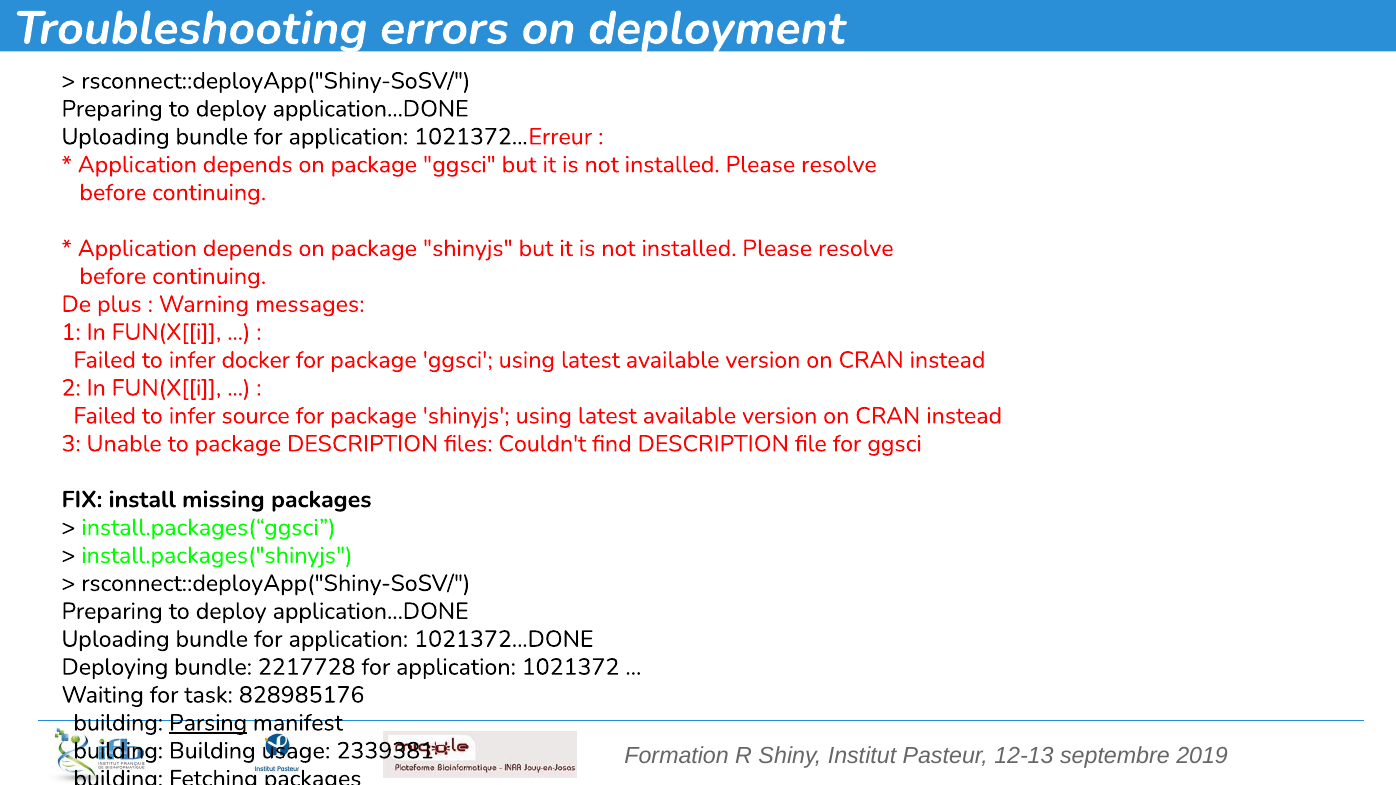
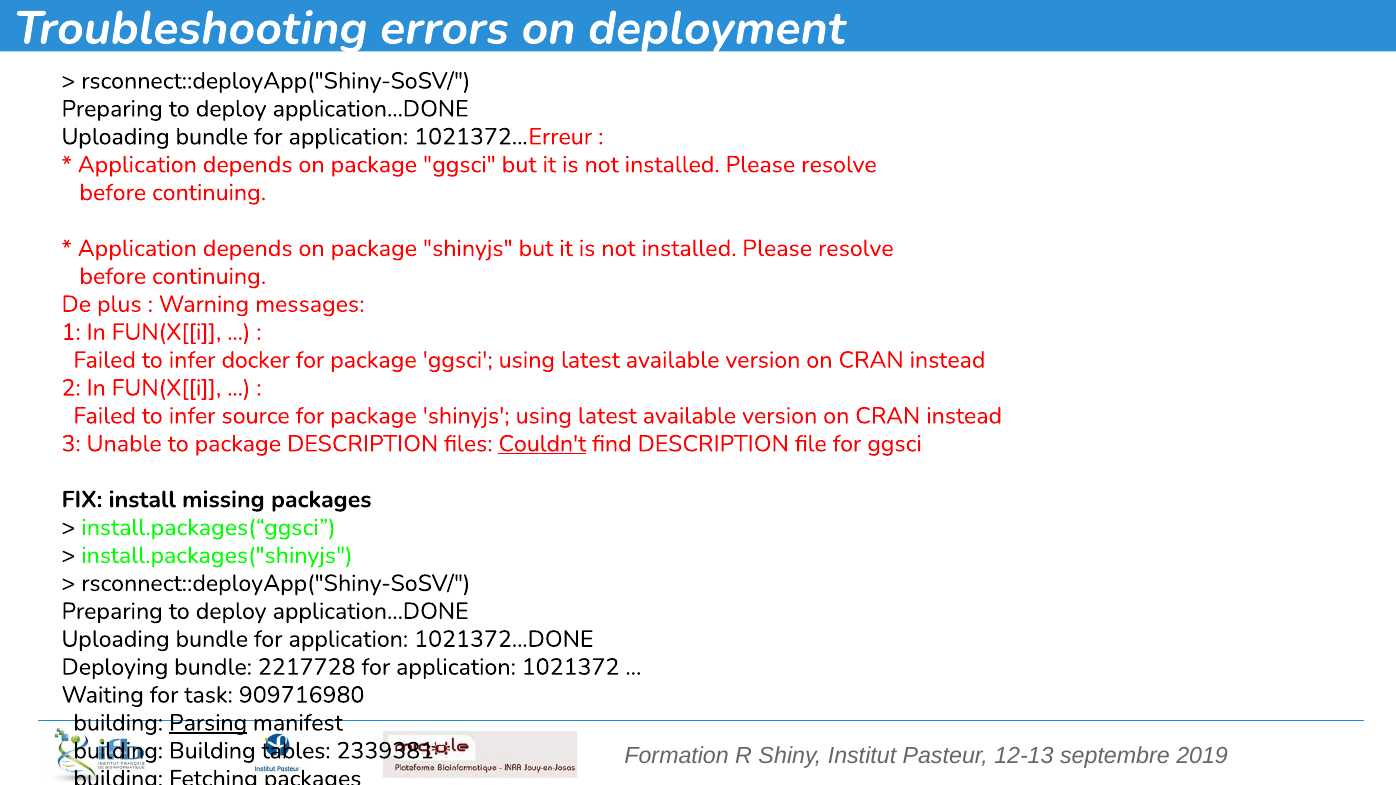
Couldn't underline: none -> present (542, 444)
828985176: 828985176 -> 909716980 (302, 695)
usage: usage -> tables (296, 751)
